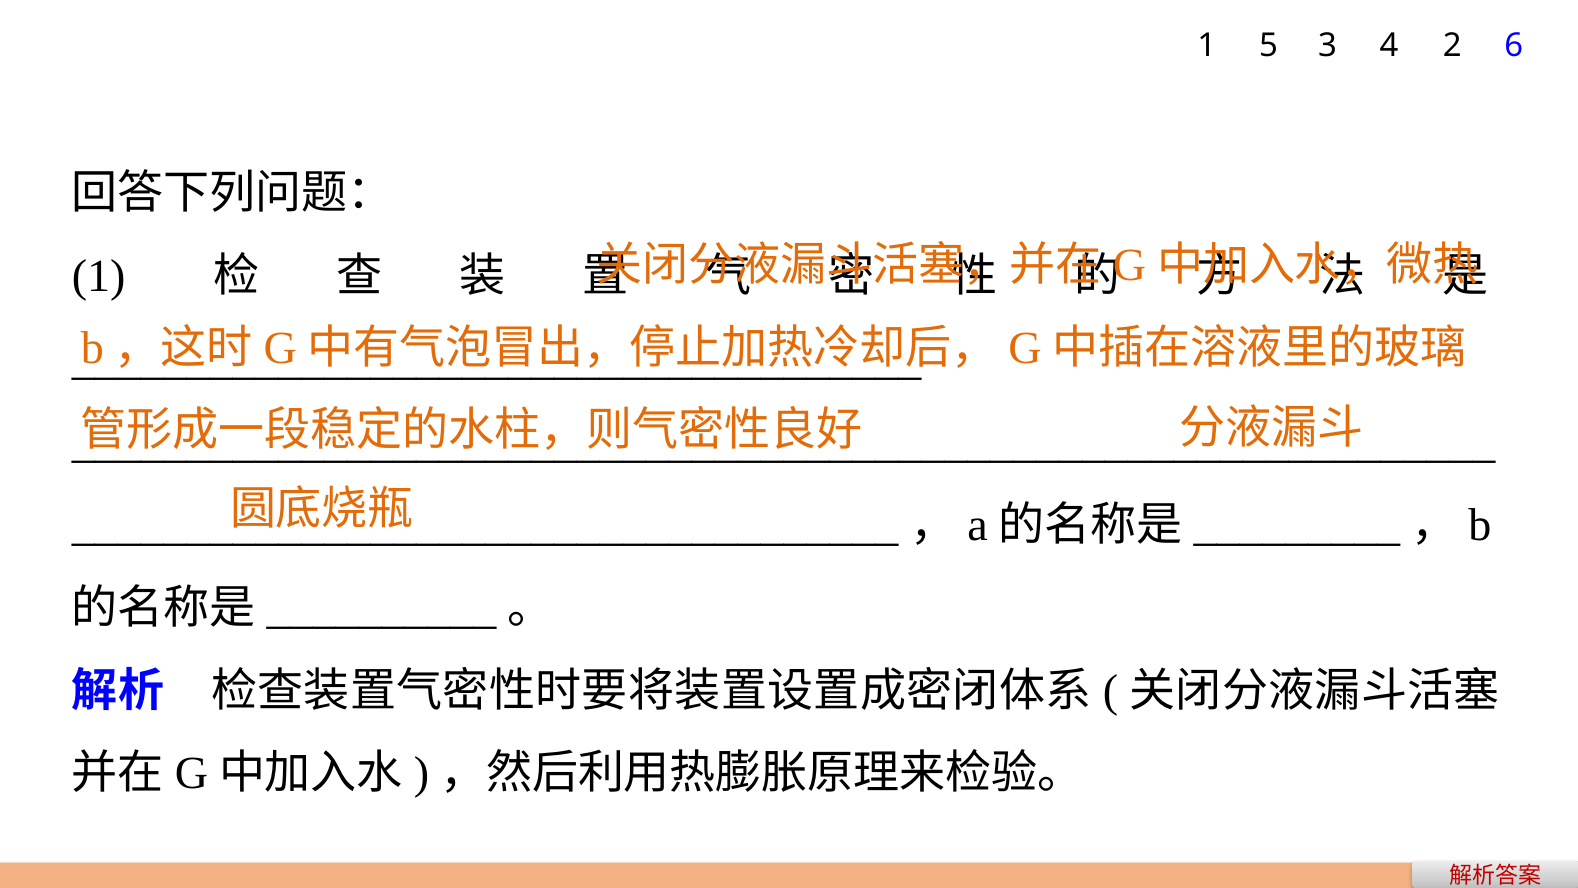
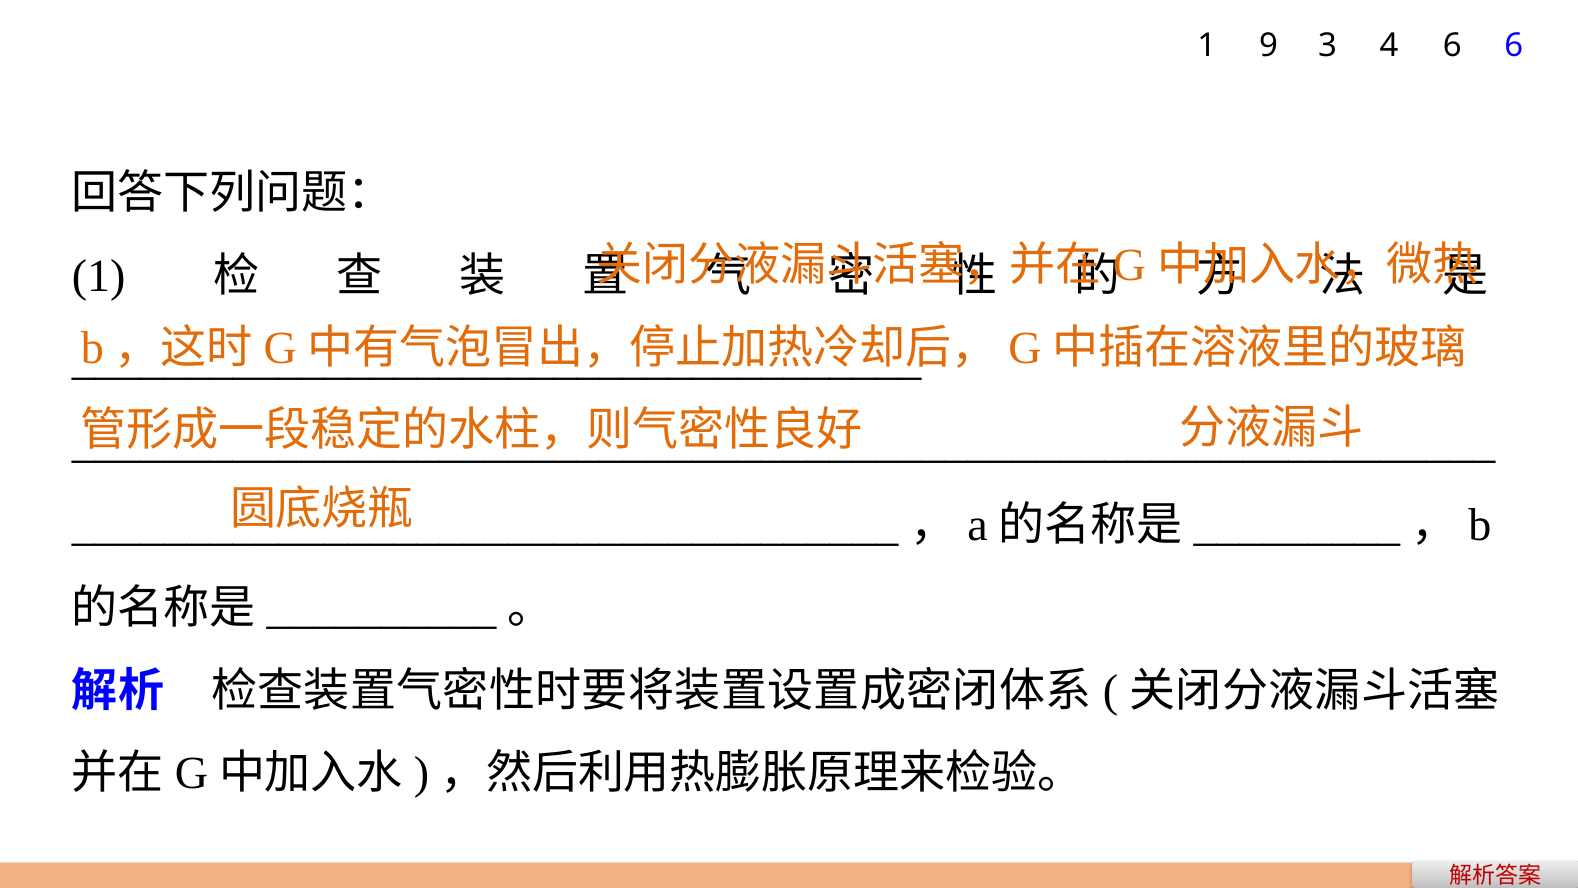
5: 5 -> 9 (1269, 45)
4 2: 2 -> 6 (1452, 45)
